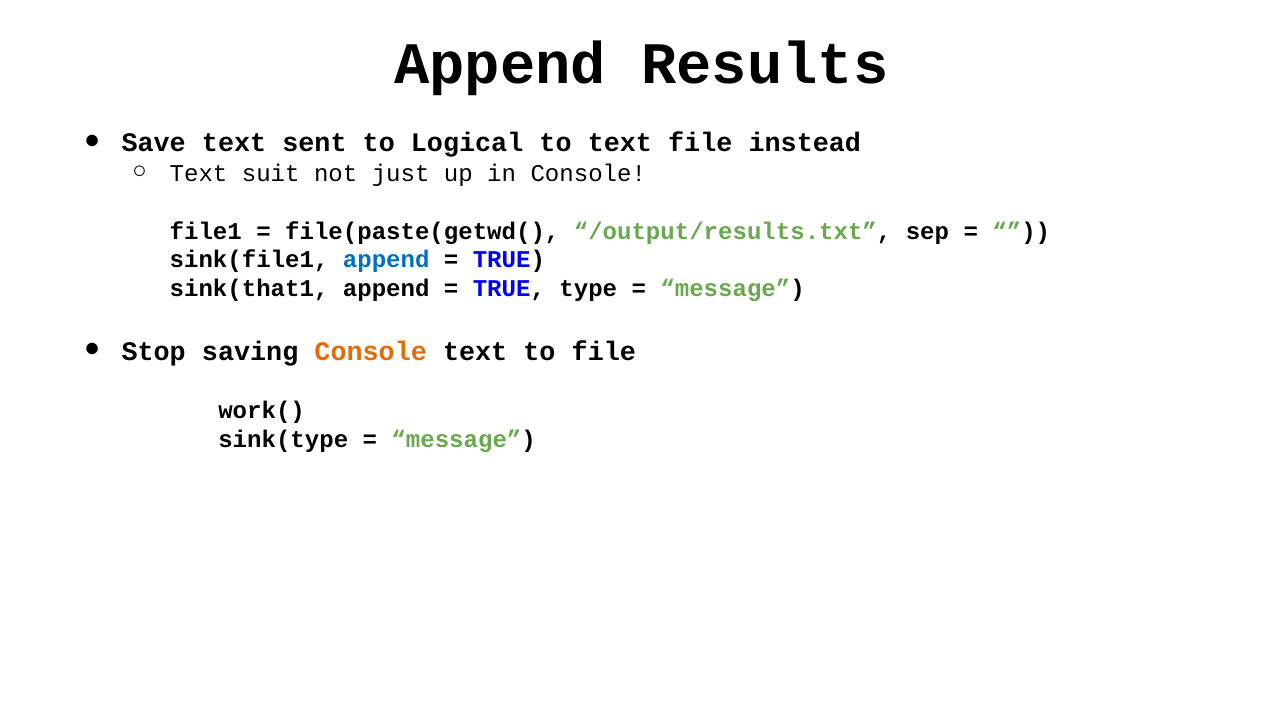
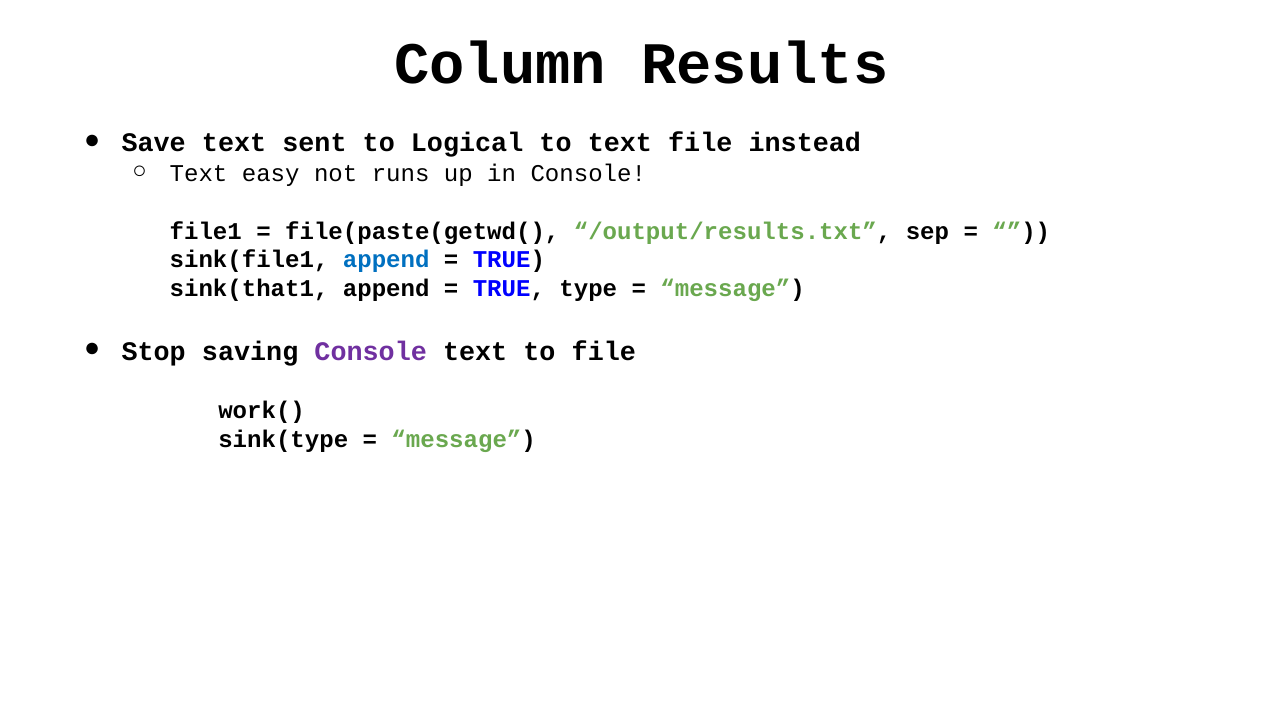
Append: Append -> Column (500, 64)
suit: suit -> easy (271, 173)
just: just -> runs (401, 173)
Console colour: orange -> purple (371, 352)
